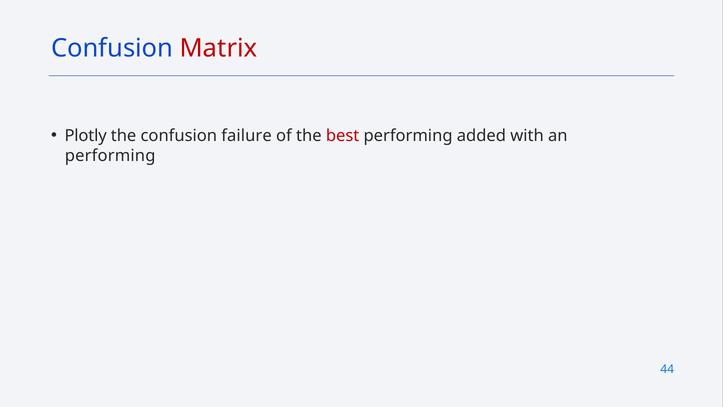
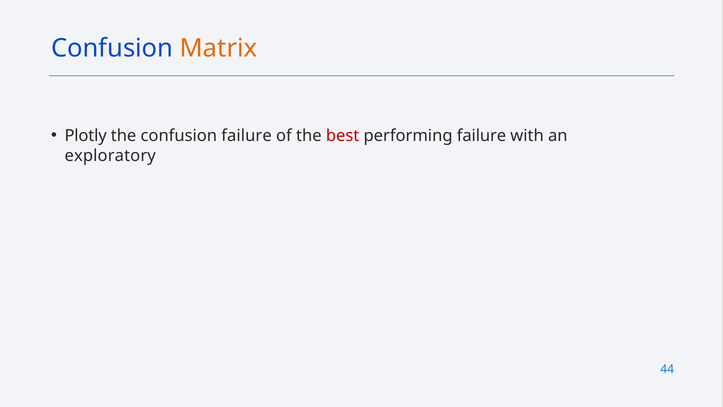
Matrix colour: red -> orange (218, 48)
performing added: added -> failure (481, 136)
performing: performing -> exploratory (110, 156)
